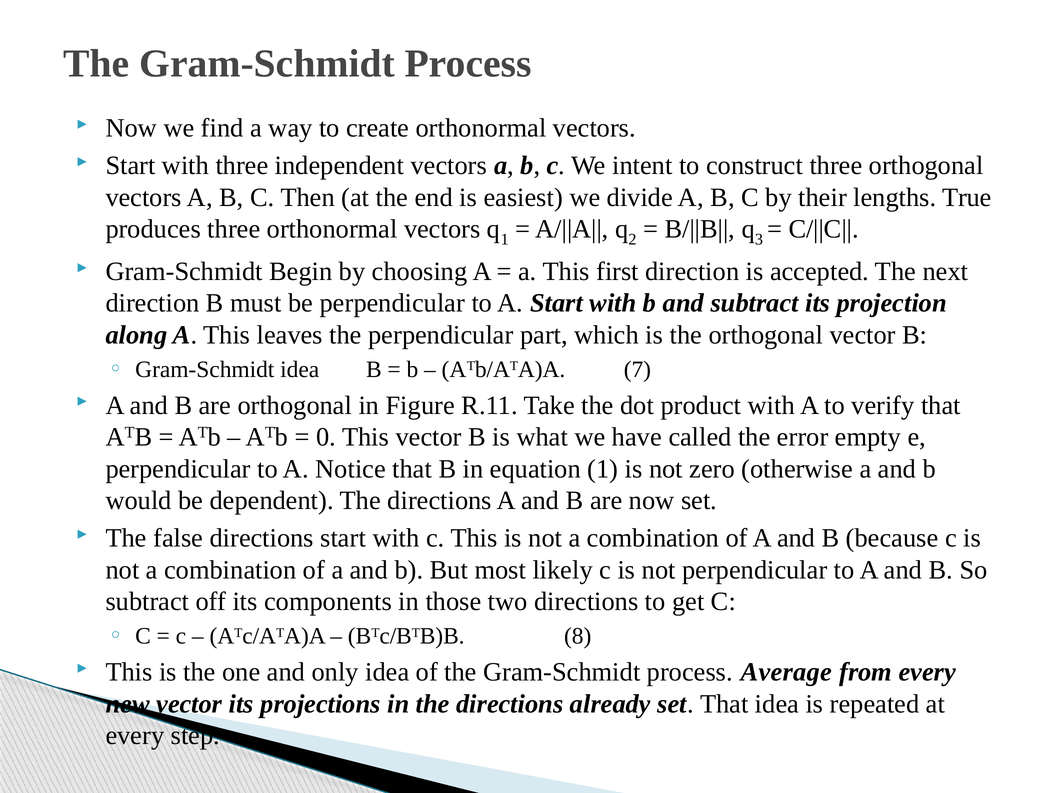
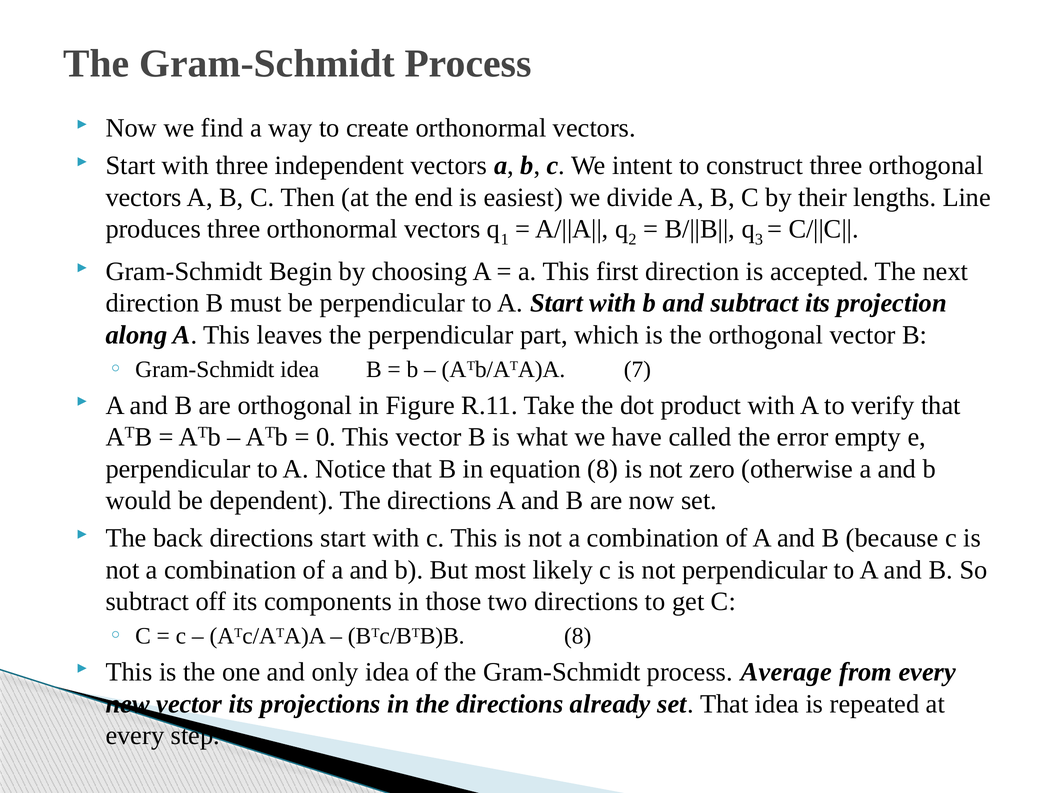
True: True -> Line (967, 197)
equation 1: 1 -> 8 (603, 469)
false: false -> back (178, 539)
